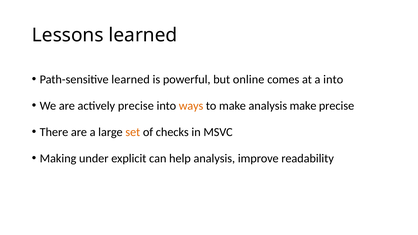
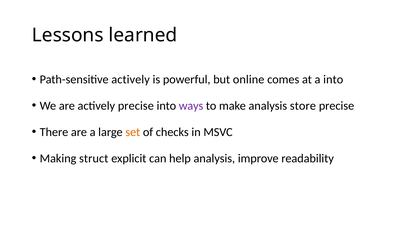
Path-sensitive learned: learned -> actively (131, 80)
ways colour: orange -> purple (191, 106)
analysis make: make -> store (303, 106)
under: under -> struct (94, 159)
